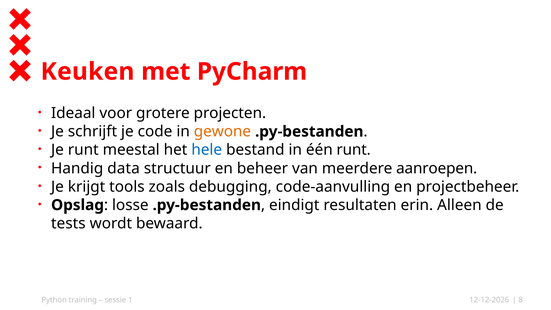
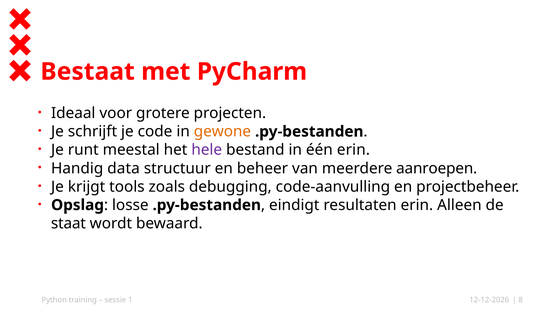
Keuken: Keuken -> Bestaat (88, 72)
hele colour: blue -> purple (207, 150)
één runt: runt -> erin (353, 150)
tests: tests -> staat (68, 223)
